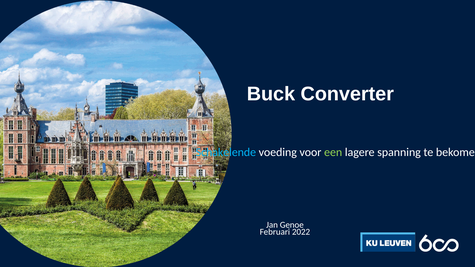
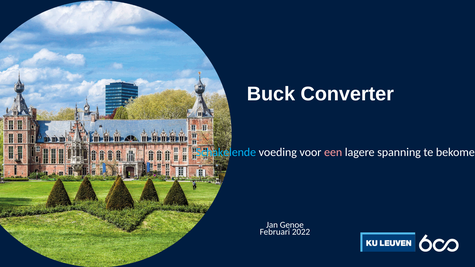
een colour: light green -> pink (333, 152)
